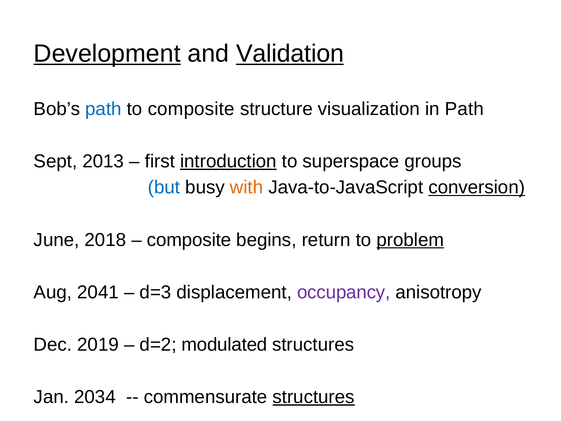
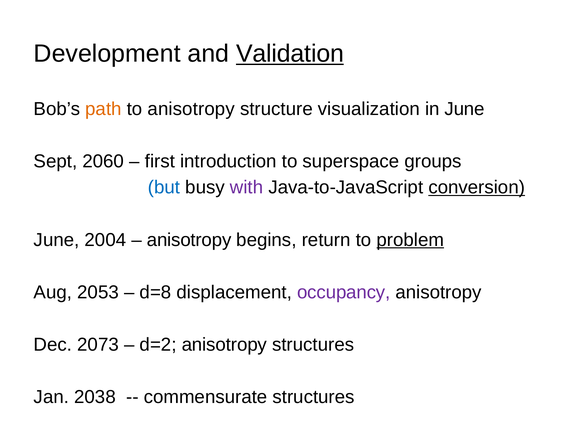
Development underline: present -> none (107, 54)
path colour: blue -> orange (103, 109)
to composite: composite -> anisotropy (191, 109)
in Path: Path -> June (465, 109)
2013: 2013 -> 2060 (103, 161)
introduction underline: present -> none (228, 161)
with colour: orange -> purple (247, 187)
2018: 2018 -> 2004 (105, 240)
composite: composite -> anisotropy (189, 240)
2041: 2041 -> 2053 (98, 292)
d=3: d=3 -> d=8 (156, 292)
2019: 2019 -> 2073 (98, 344)
d=2 modulated: modulated -> anisotropy (224, 344)
2034: 2034 -> 2038 (95, 397)
structures underline: present -> none (314, 397)
